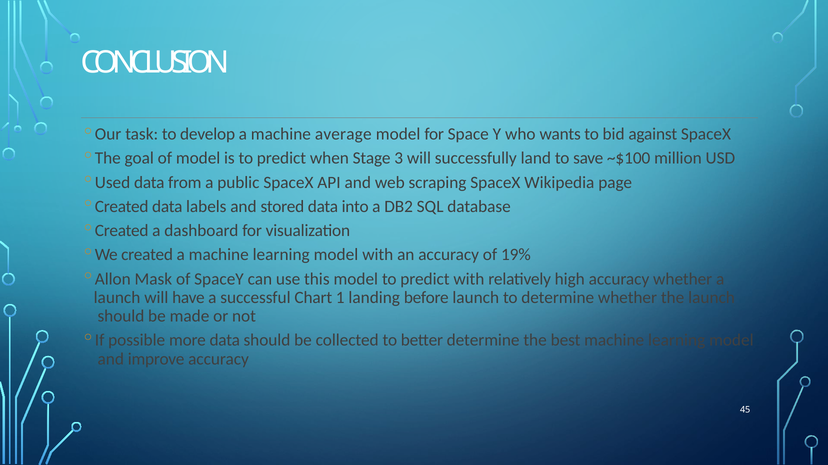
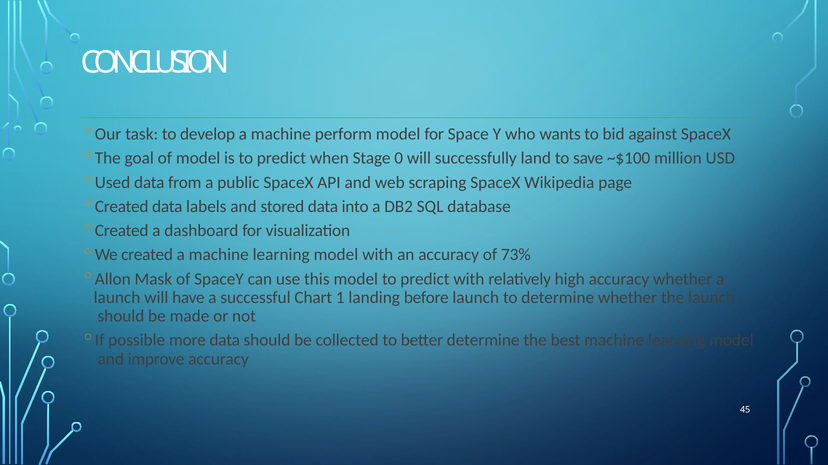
average: average -> perform (343, 134)
3: 3 -> 0 (399, 159)
19%: 19% -> 73% (516, 255)
